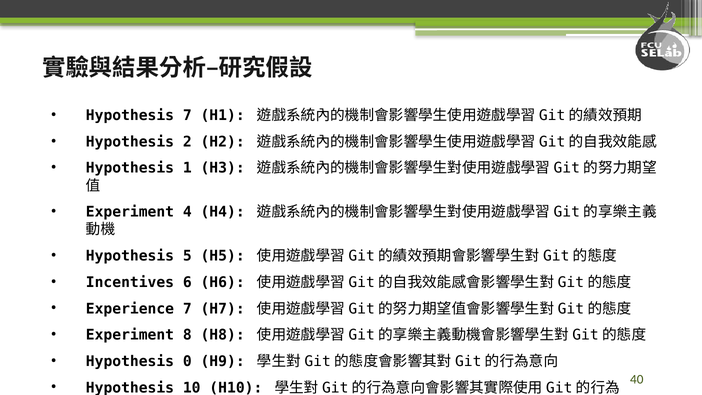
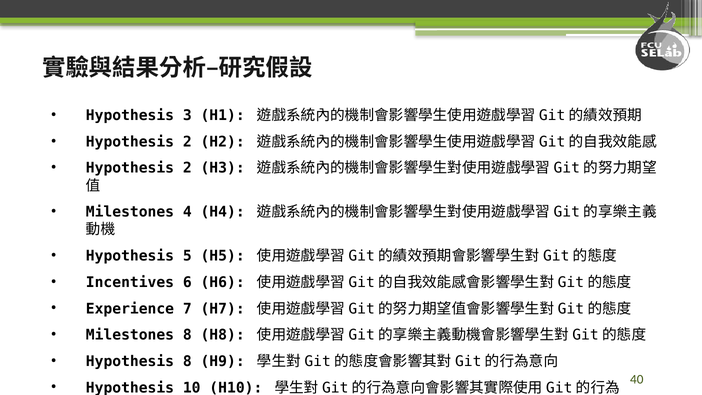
Hypothesis 7: 7 -> 3 (187, 115)
1: 1 -> 2 (187, 168)
Experiment: Experiment -> Milestones (130, 212)
Experiment: Experiment -> Milestones (130, 335)
Hypothesis 0: 0 -> 8 (187, 361)
